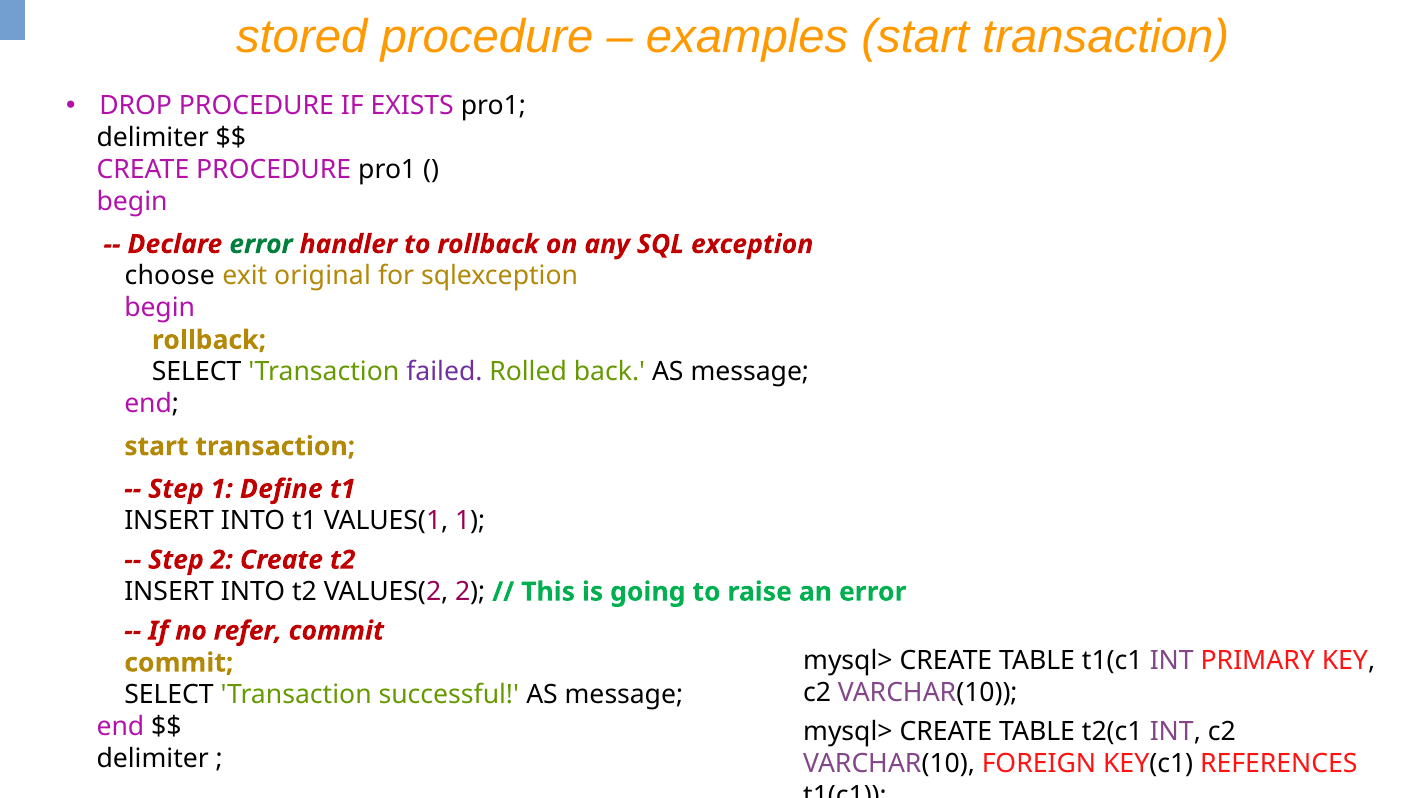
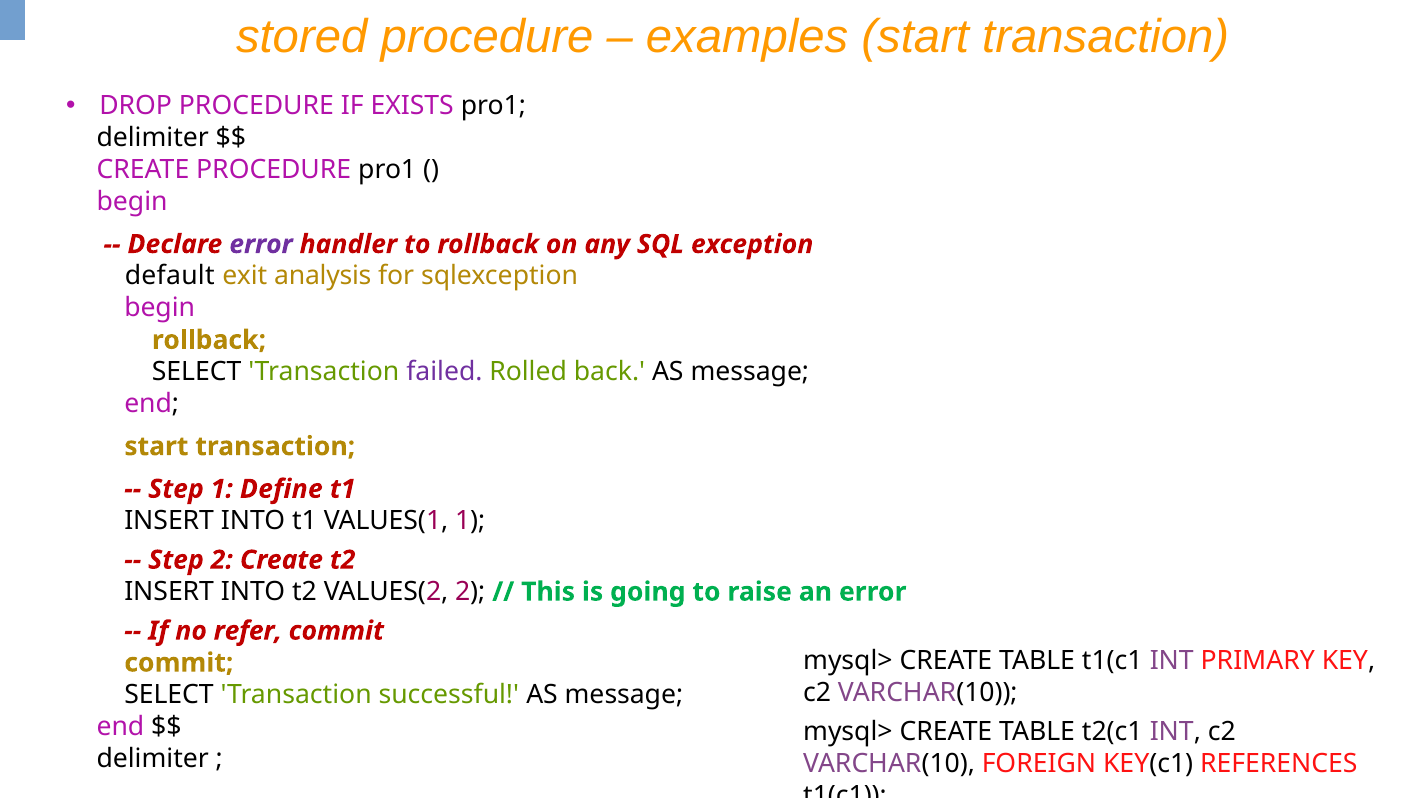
error colour: green -> purple (261, 244)
choose: choose -> default (170, 276)
original: original -> analysis (323, 276)
